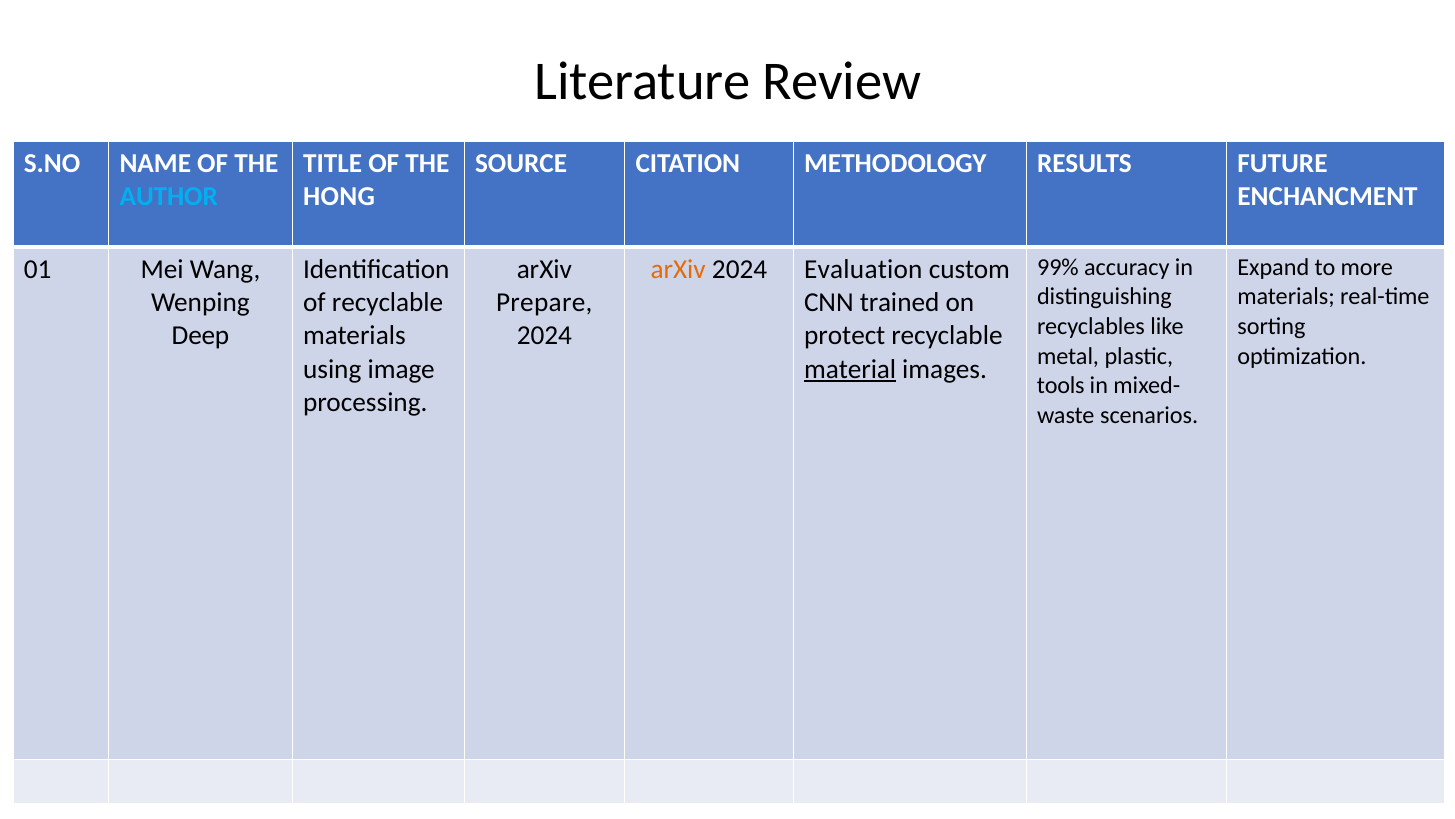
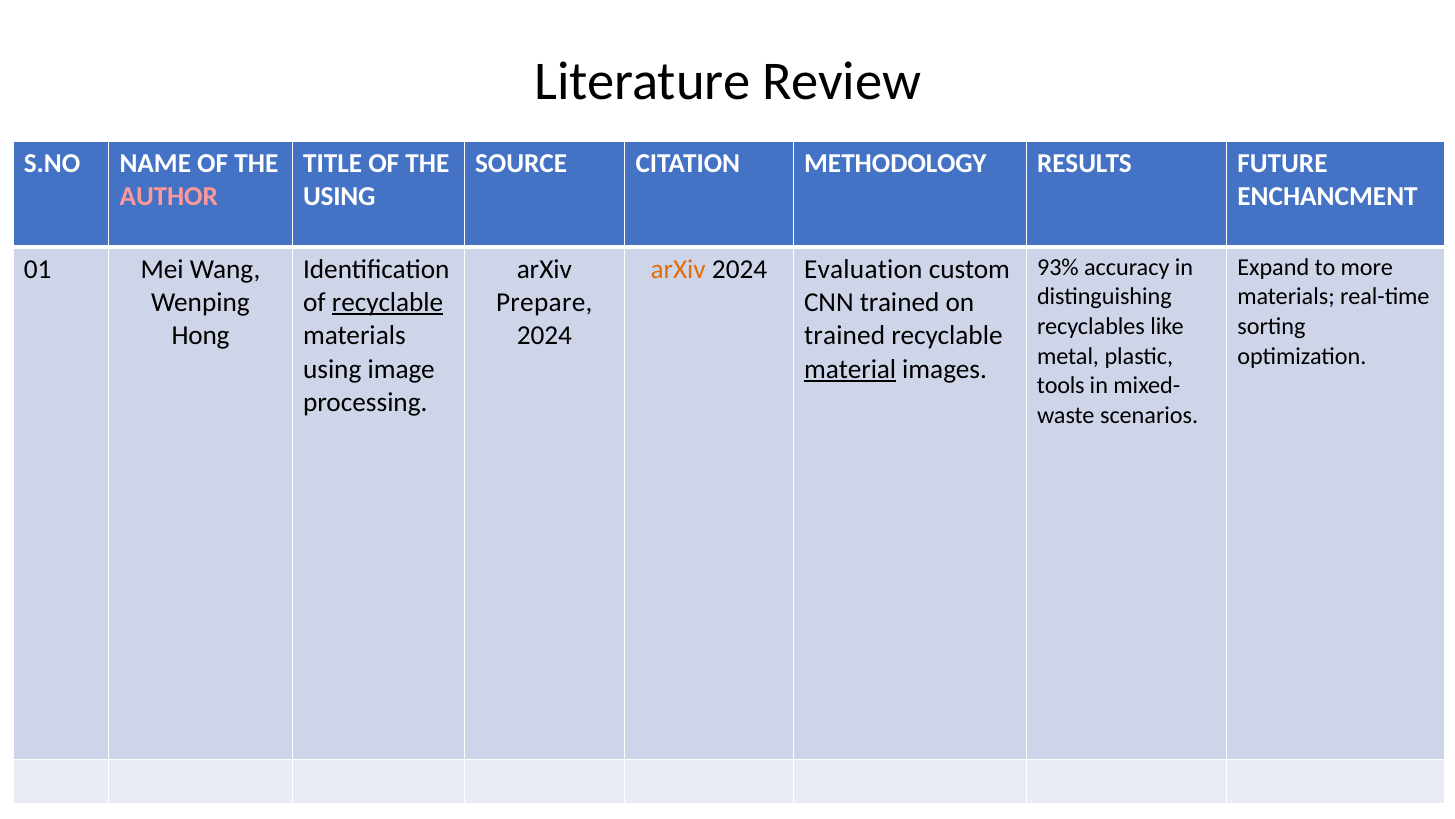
AUTHOR colour: light blue -> pink (169, 197)
HONG: HONG -> USING (339, 197)
99%: 99% -> 93% (1058, 267)
recyclable underline: none -> present (388, 302)
Deep: Deep -> Hong (201, 335)
protect: protect -> trained (845, 335)
